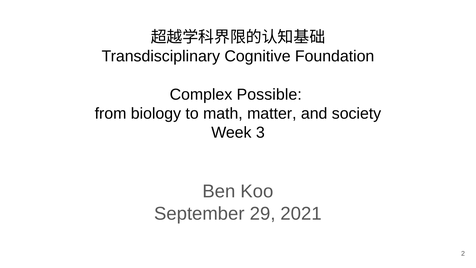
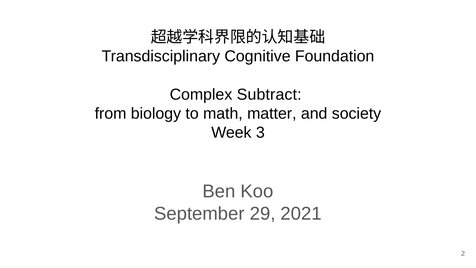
Possible: Possible -> Subtract (269, 94)
